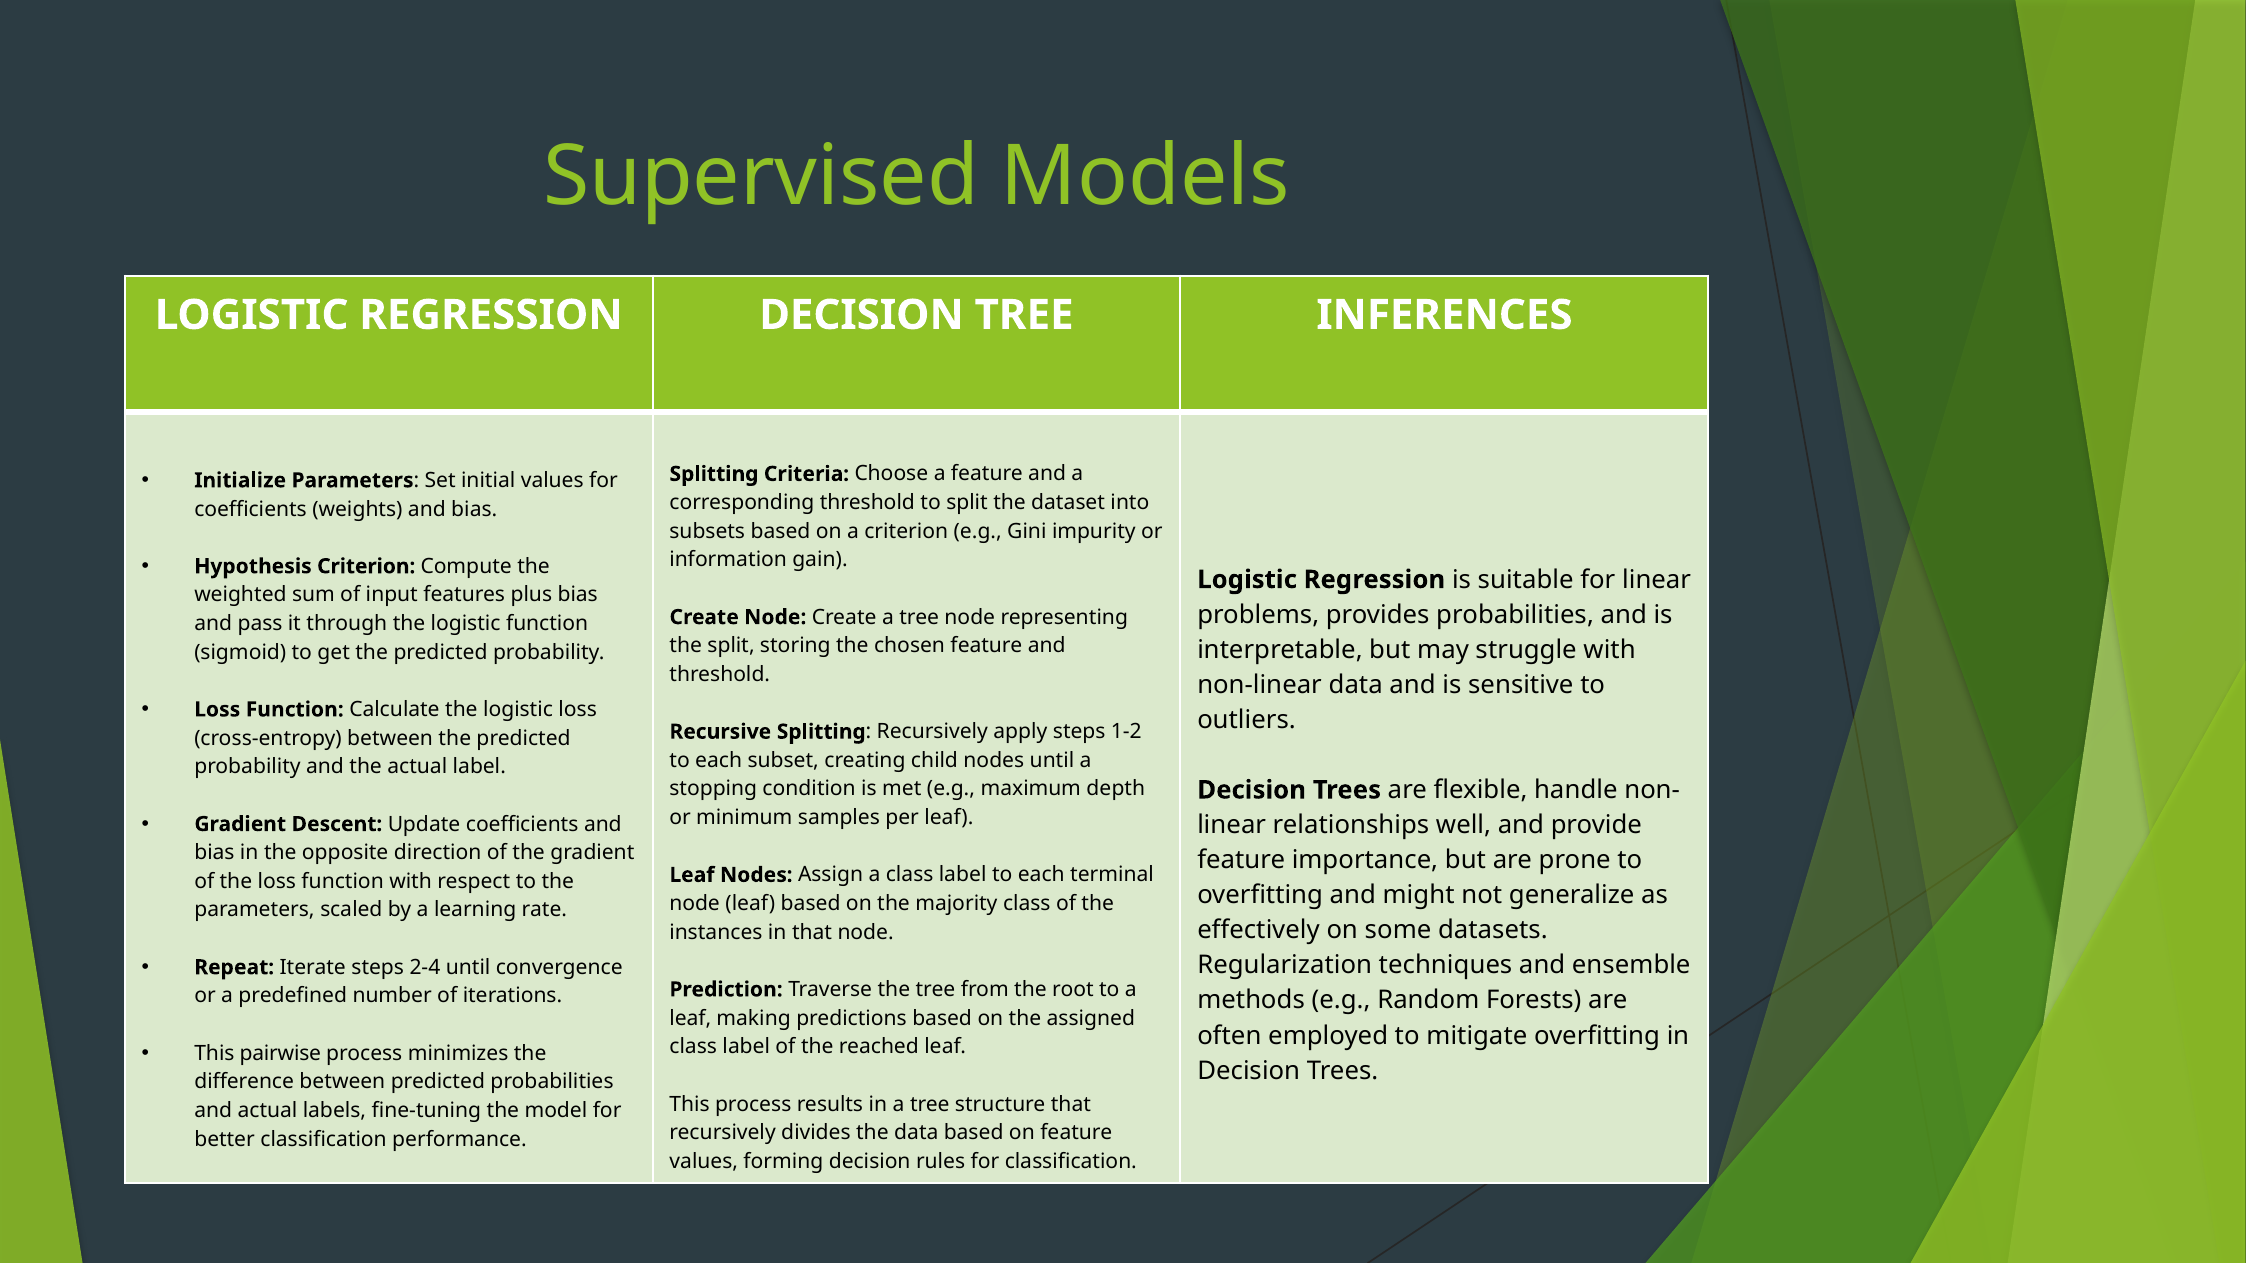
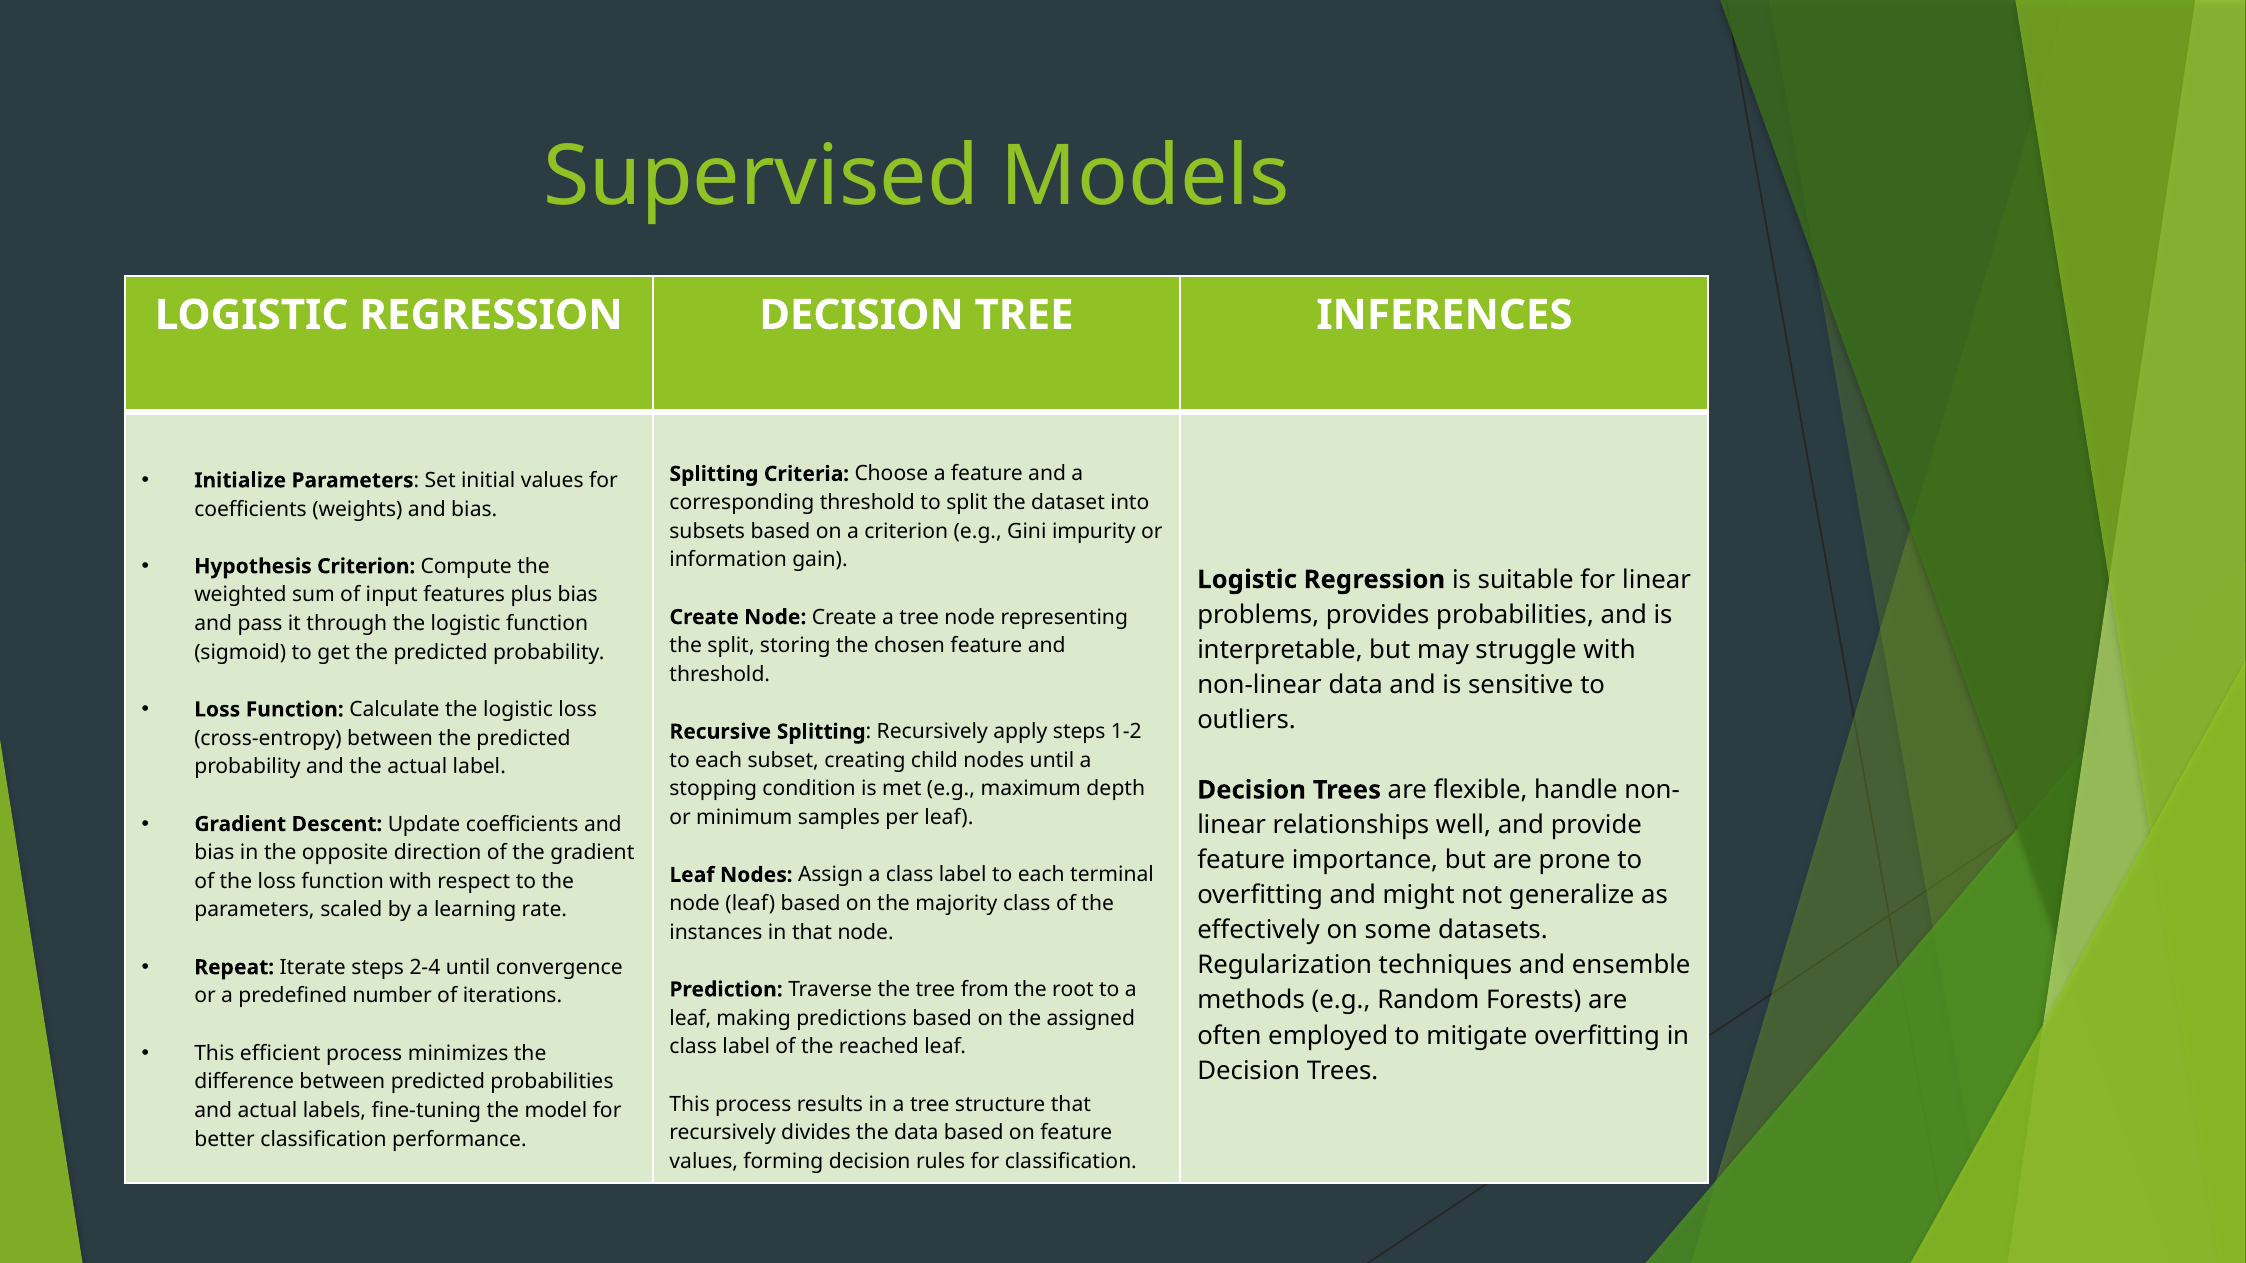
pairwise: pairwise -> efficient (280, 1054)
